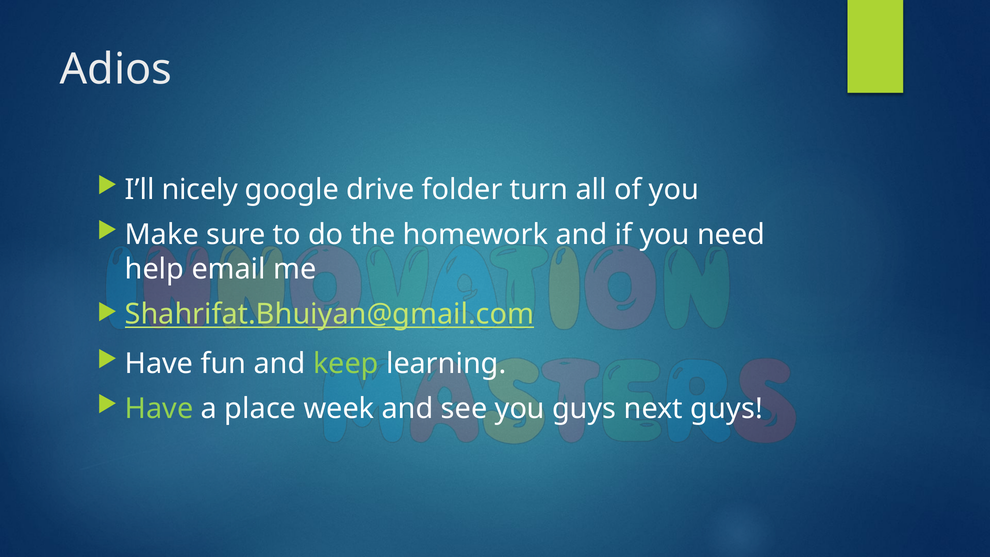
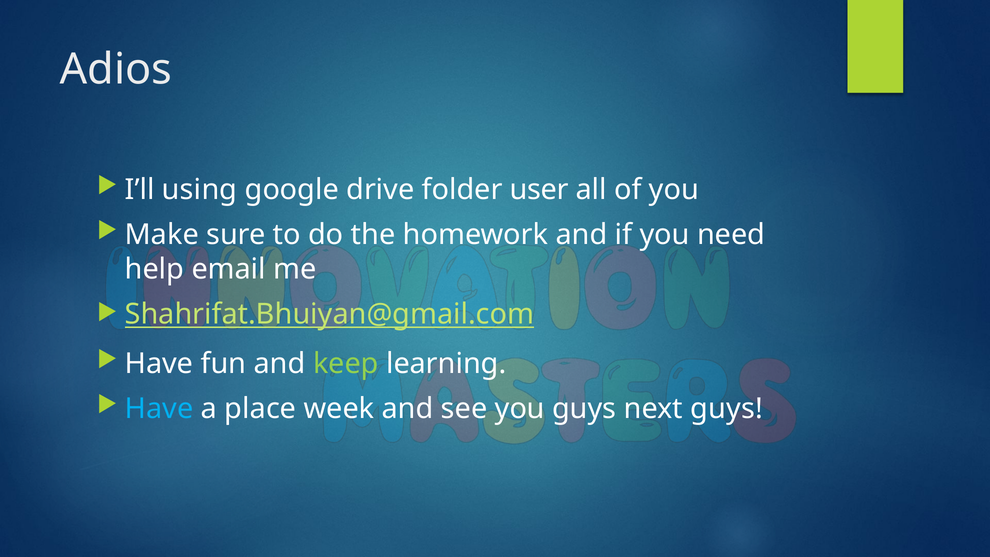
nicely: nicely -> using (200, 190)
turn: turn -> user (539, 190)
Have colour: light green -> light blue (159, 409)
